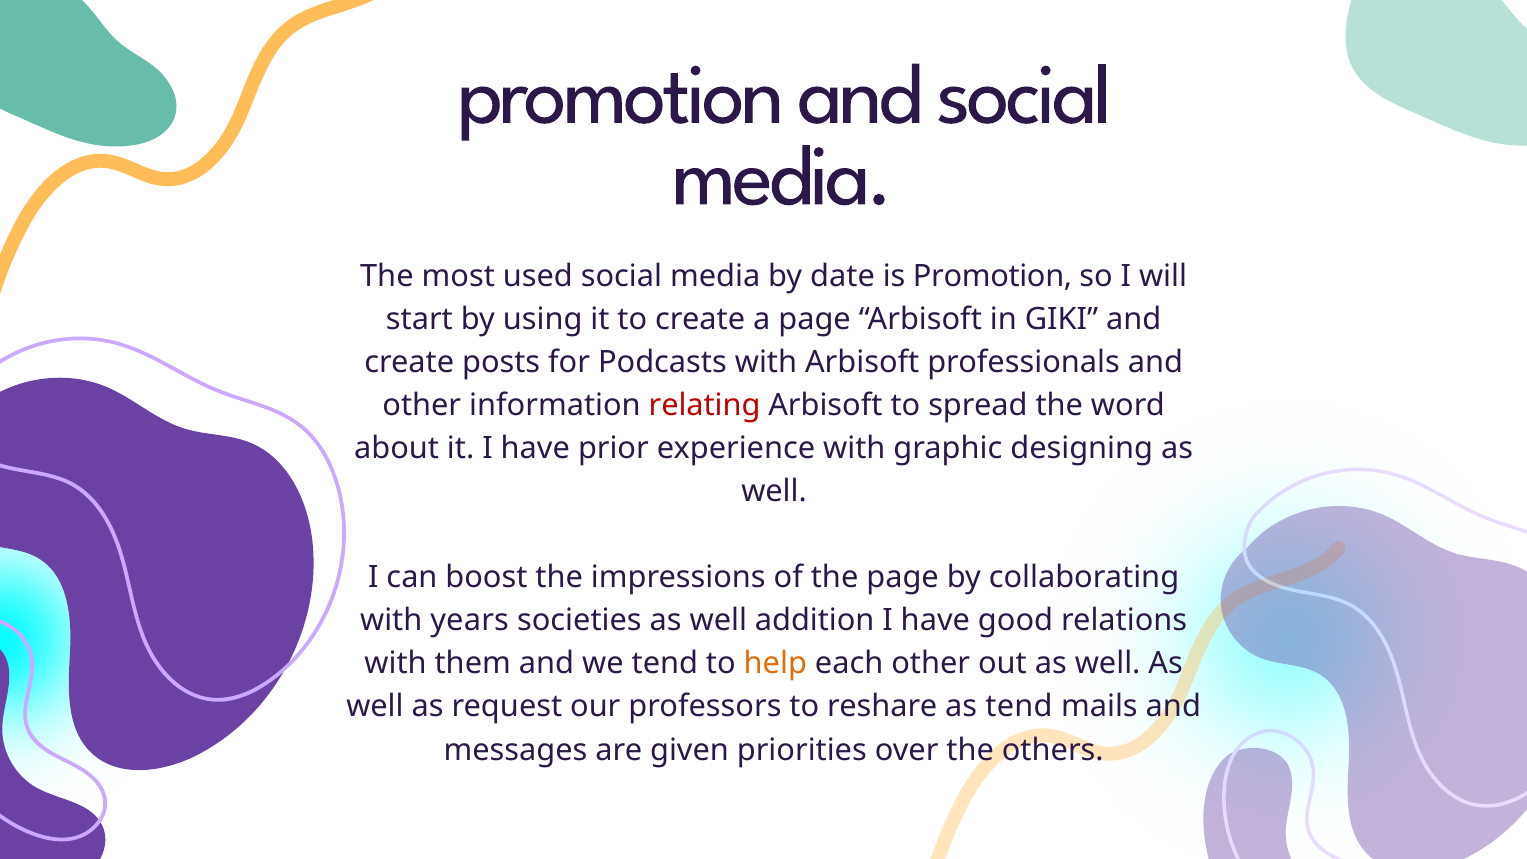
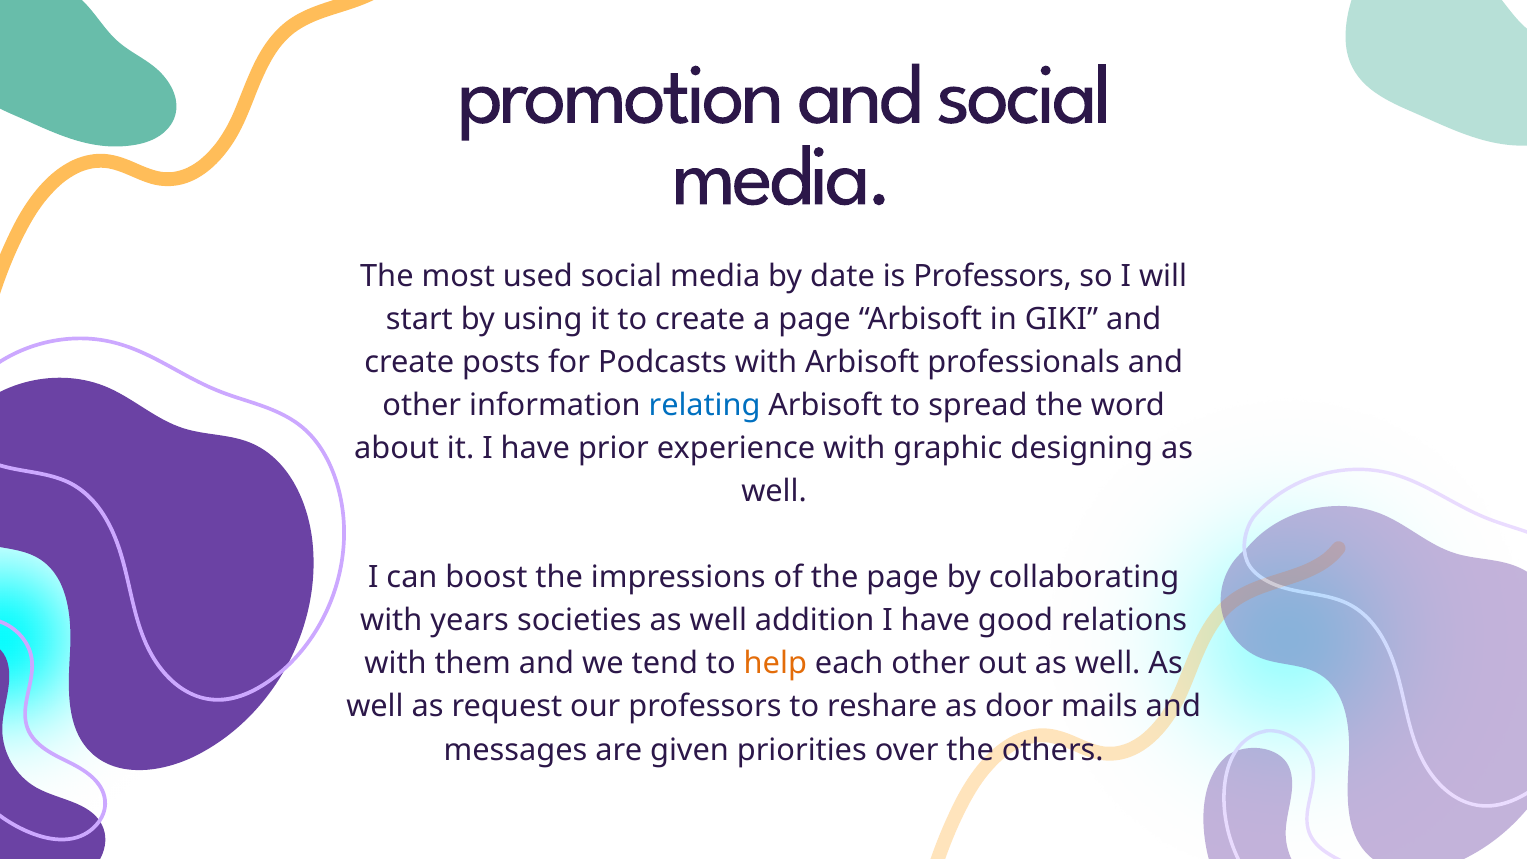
is Promotion: Promotion -> Professors (993, 276)
relating colour: red -> blue (705, 405)
as tend: tend -> door (1019, 707)
